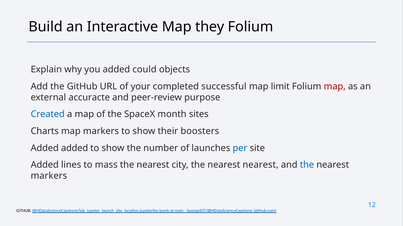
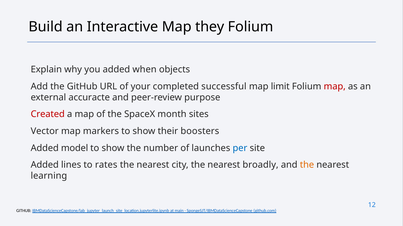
could: could -> when (145, 70)
Created colour: blue -> red (48, 115)
Charts: Charts -> Vector (45, 132)
Added added: added -> model (75, 148)
mass: mass -> rates (106, 165)
nearest nearest: nearest -> broadly (261, 165)
the colour: blue -> orange (307, 165)
markers: markers -> learning (49, 176)
